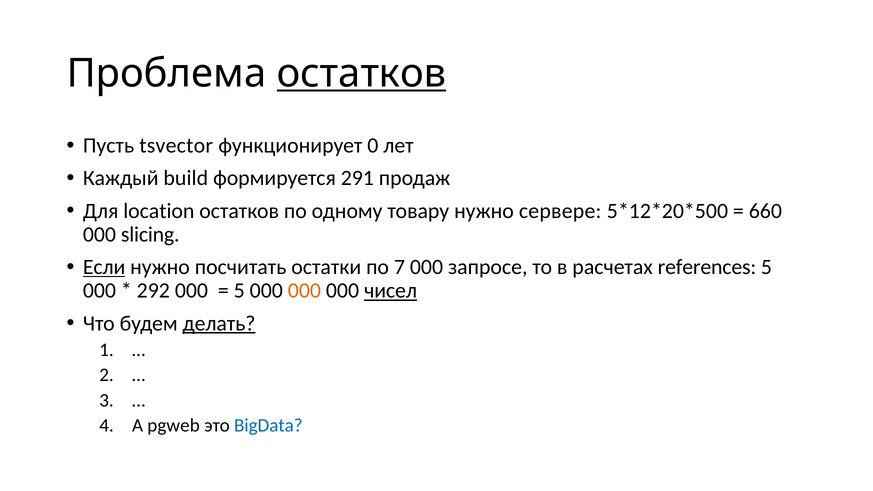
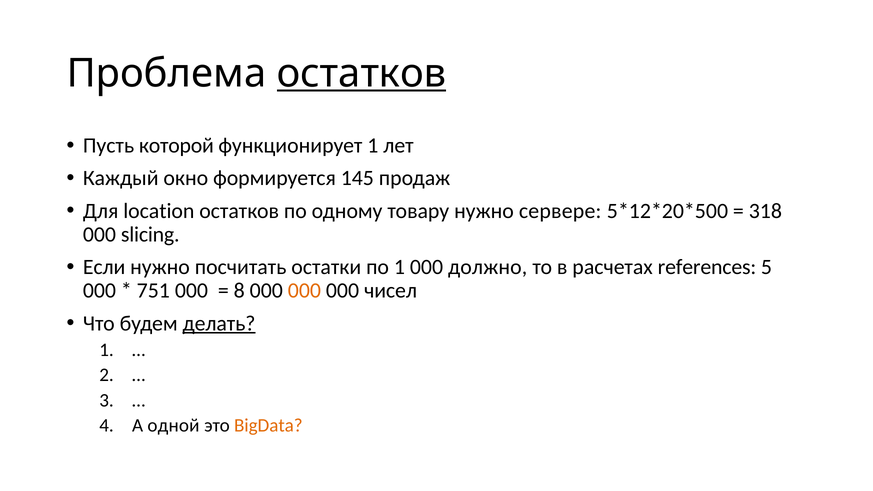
tsvector: tsvector -> которой (176, 146)
функционирует 0: 0 -> 1 (373, 146)
build: build -> окно (186, 178)
291: 291 -> 145 (357, 178)
660: 660 -> 318 (765, 211)
Если underline: present -> none (104, 267)
по 7: 7 -> 1 (399, 267)
запросе: запросе -> должно (488, 267)
292: 292 -> 751 (153, 291)
5: 5 -> 8 (239, 291)
чисел underline: present -> none (391, 291)
pgweb: pgweb -> одной (174, 426)
BigData colour: blue -> orange (268, 426)
